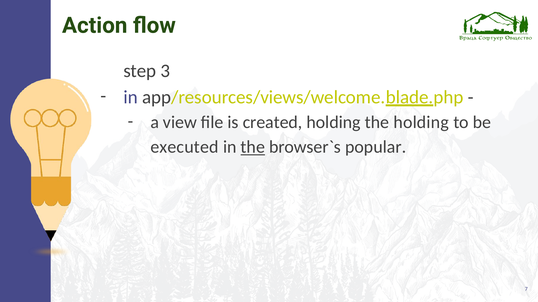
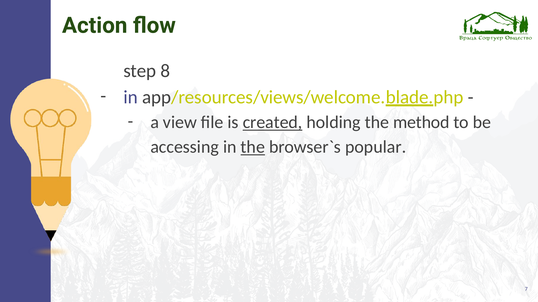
3: 3 -> 8 (165, 71)
created underline: none -> present (273, 123)
the holding: holding -> method (421, 123)
executed: executed -> accessing (185, 147)
